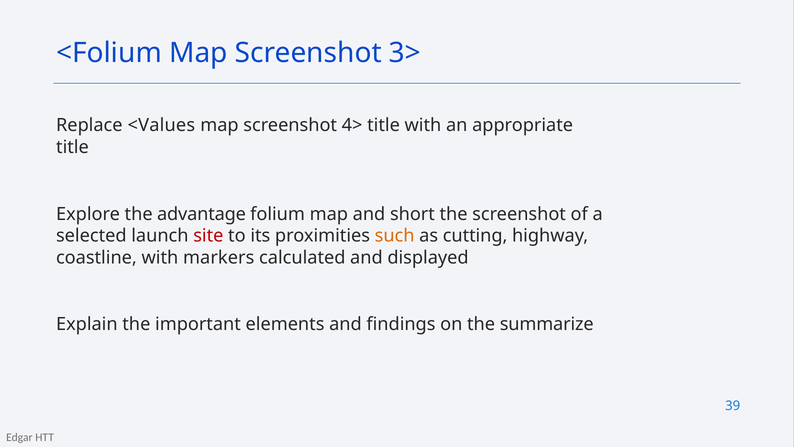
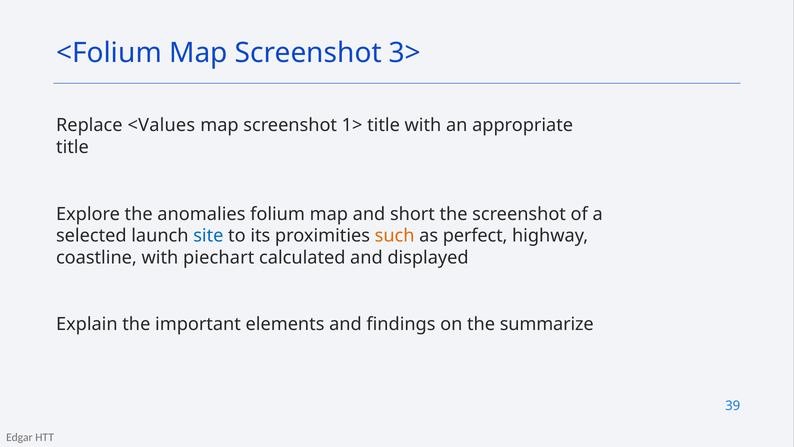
4>: 4> -> 1> (352, 125)
advantage: advantage -> anomalies (201, 214)
site colour: red -> blue (208, 236)
cutting: cutting -> perfect (475, 236)
markers: markers -> piechart (219, 257)
